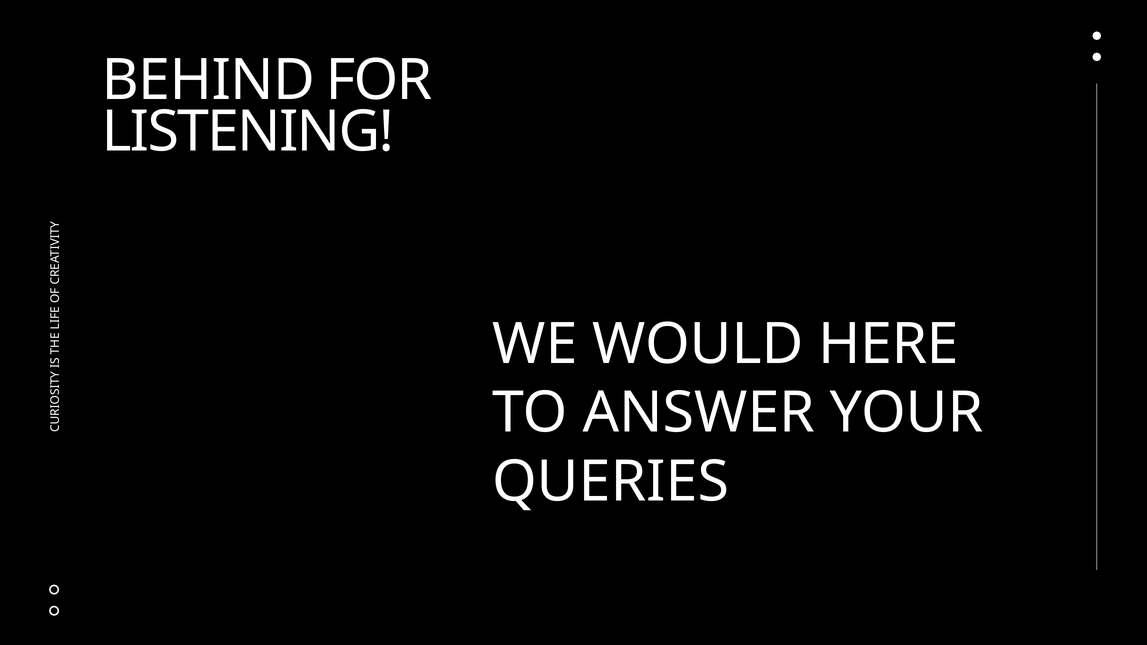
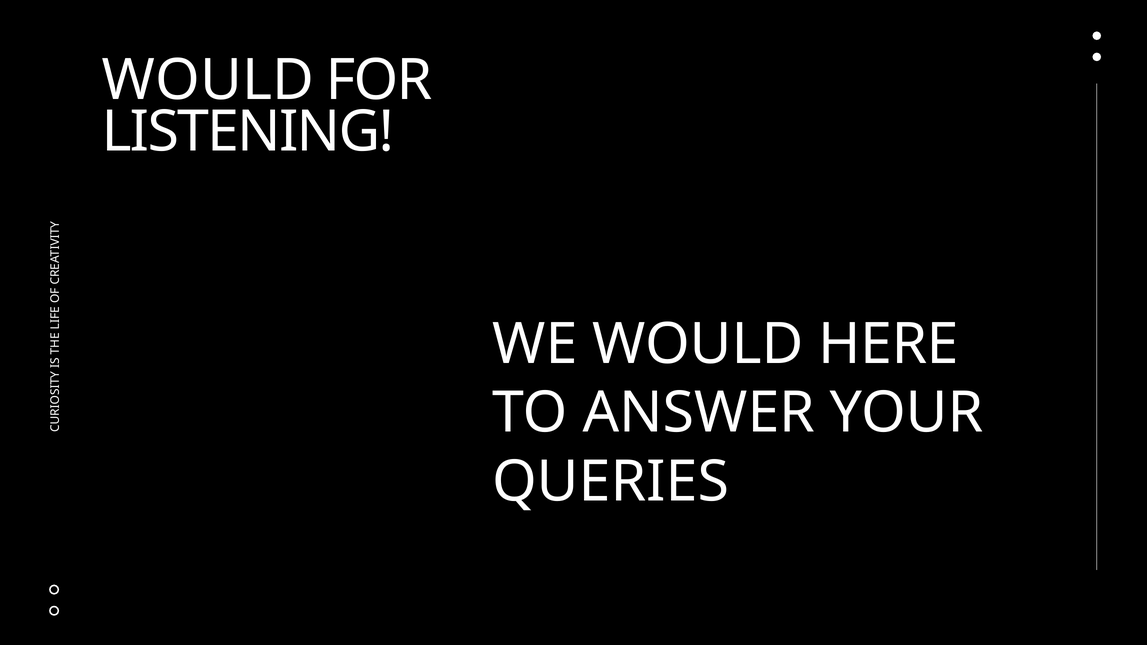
BEHIND: BEHIND -> WOULD (208, 80)
